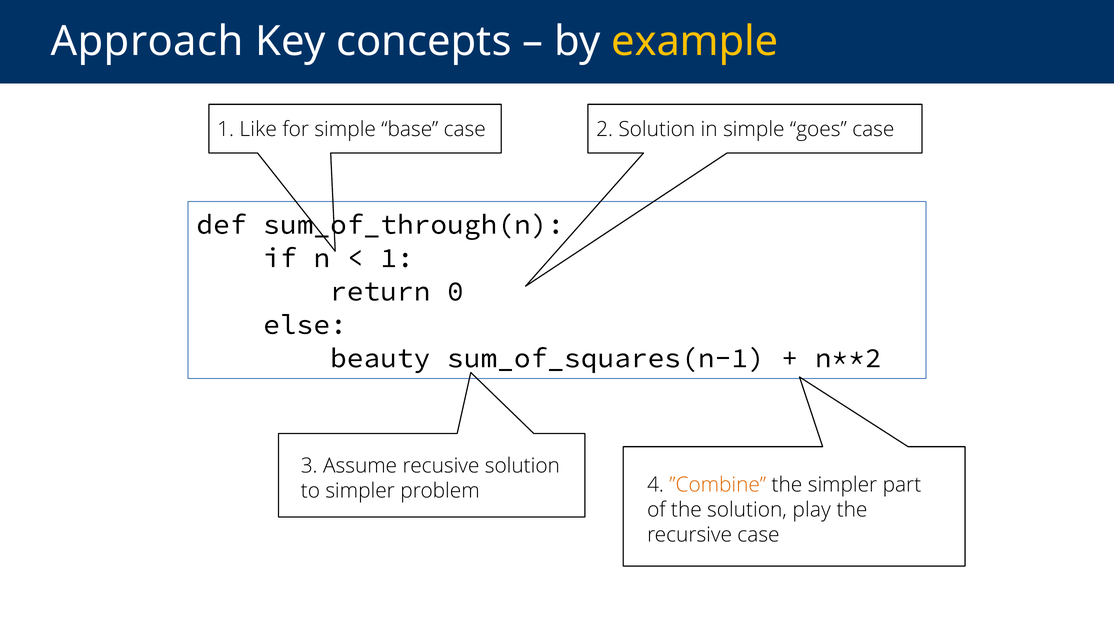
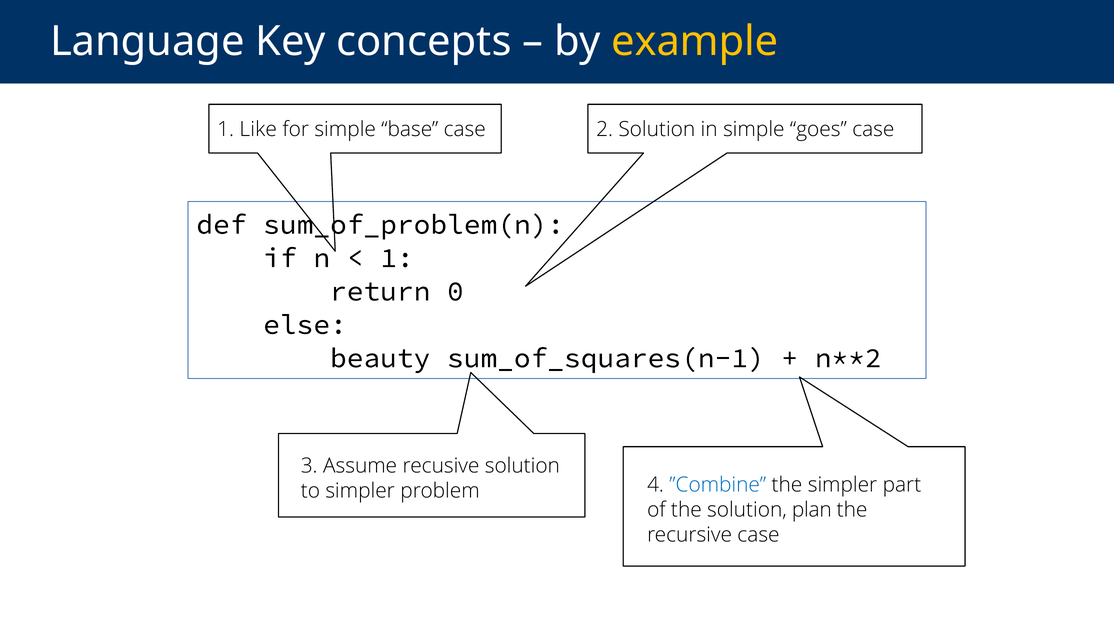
Approach: Approach -> Language (147, 41)
sum_of_through(n: sum_of_through(n -> sum_of_problem(n (414, 225)
”Combine colour: orange -> blue (718, 485)
play: play -> plan (812, 510)
